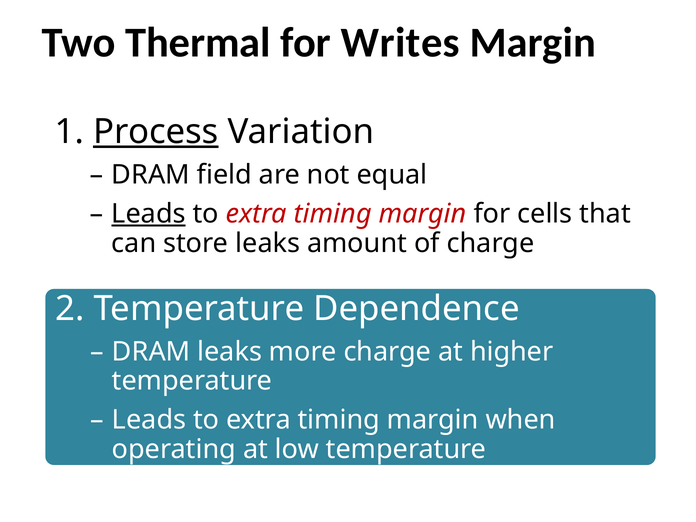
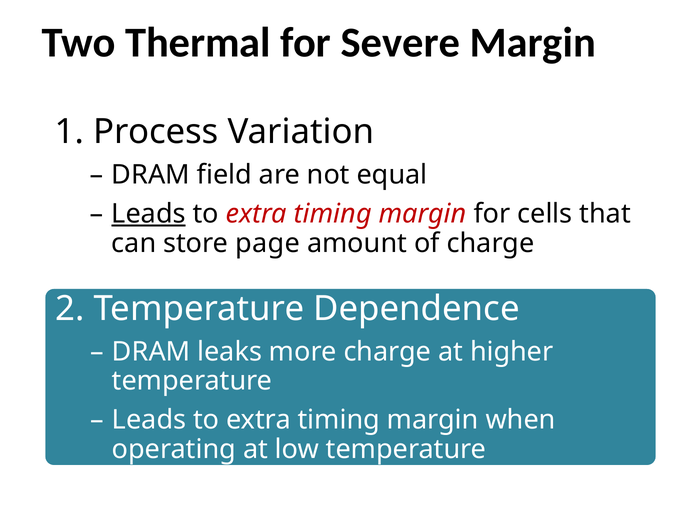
Writes: Writes -> Severe (400, 43)
Process underline: present -> none (156, 132)
store leaks: leaks -> page (268, 243)
